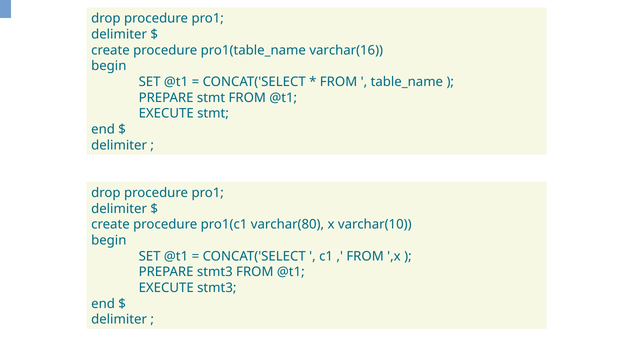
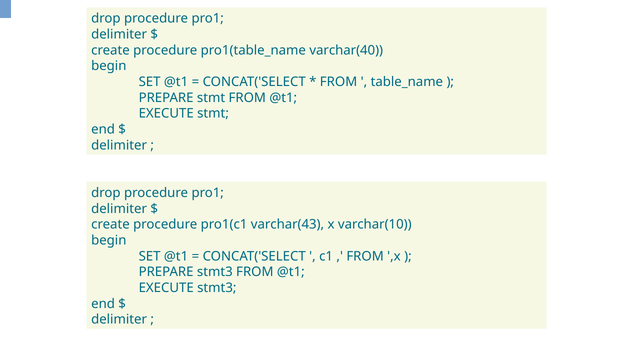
varchar(16: varchar(16 -> varchar(40 (346, 50)
varchar(80: varchar(80 -> varchar(43 (287, 225)
